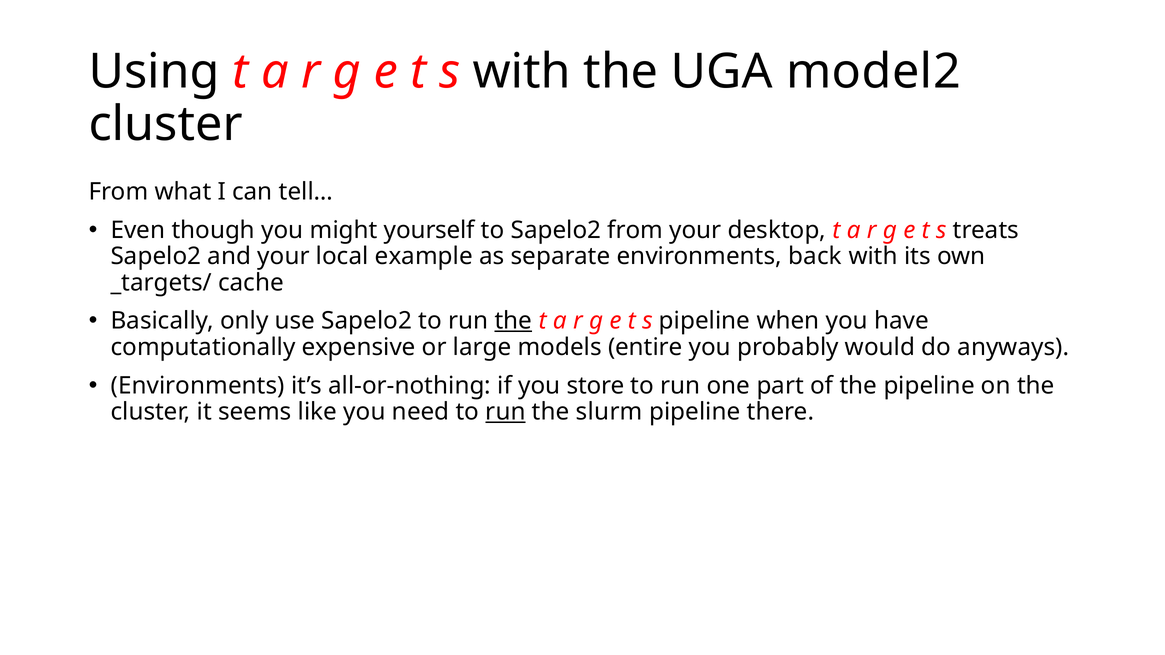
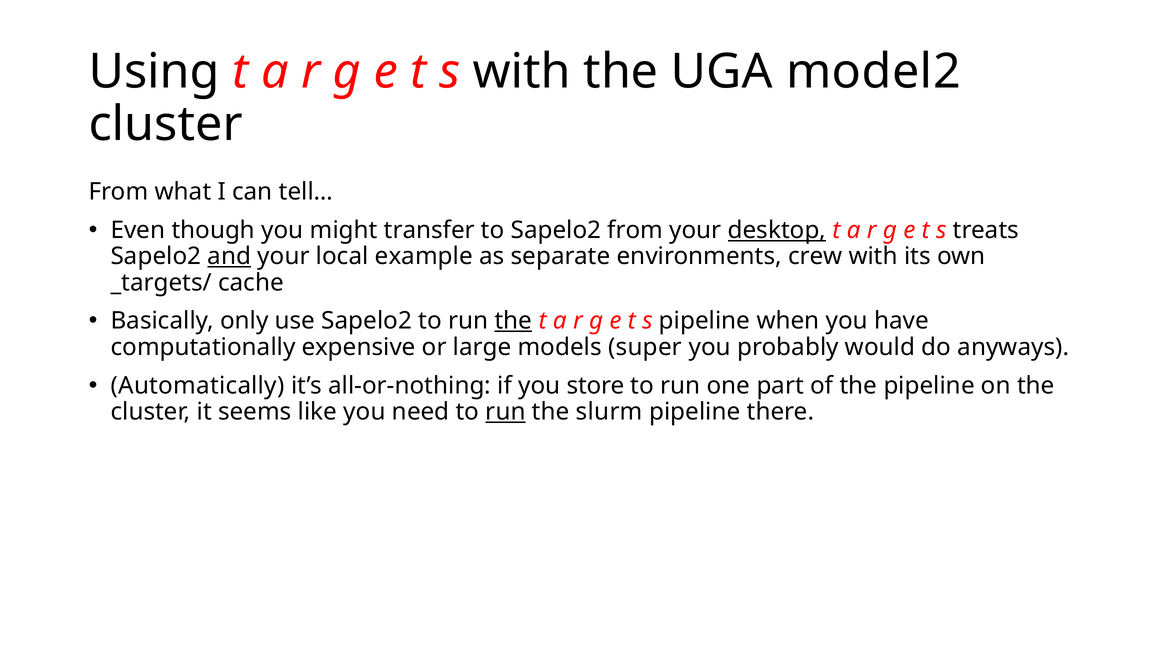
yourself: yourself -> transfer (429, 230)
desktop underline: none -> present (777, 230)
and underline: none -> present (229, 256)
back: back -> crew (815, 256)
entire: entire -> super (645, 347)
Environments: Environments -> Automatically (198, 386)
